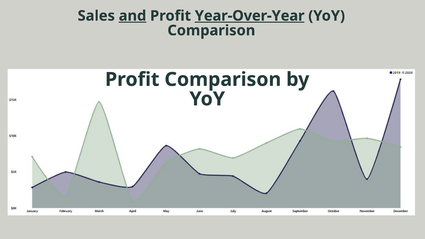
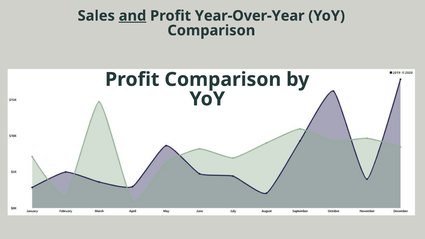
Year-Over-Year underline: present -> none (250, 16)
